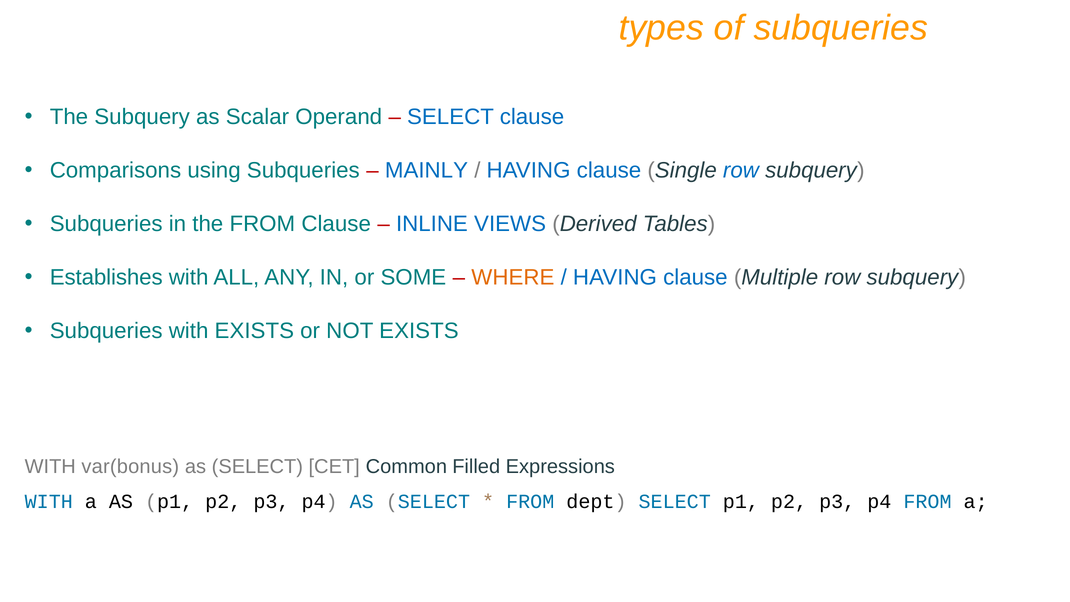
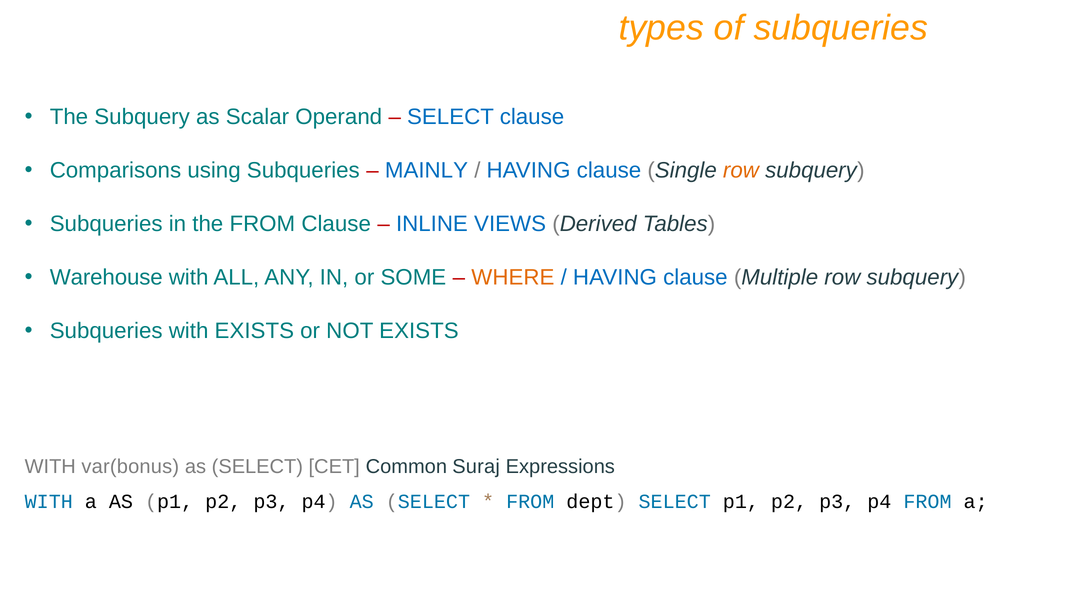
row colour: blue -> orange (741, 170)
Establishes: Establishes -> Warehouse (106, 277)
Filled: Filled -> Suraj (476, 467)
